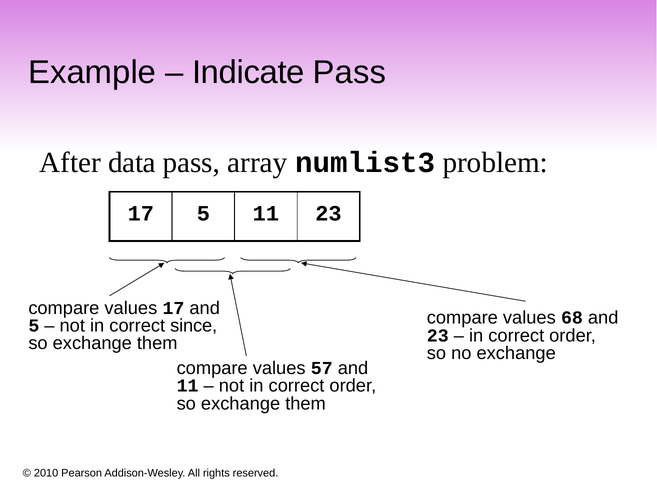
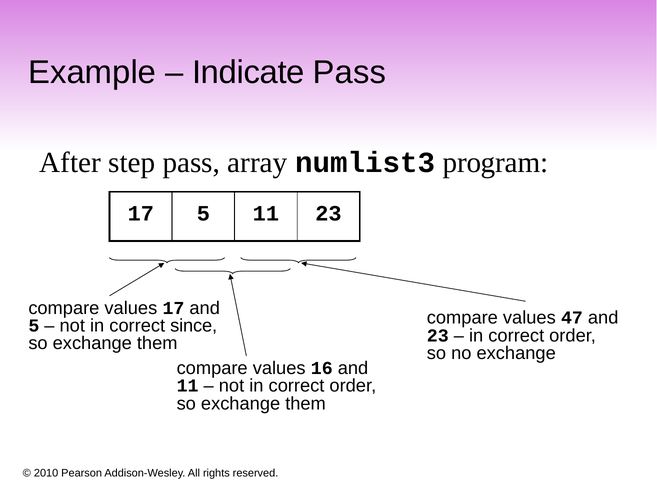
data: data -> step (132, 163)
problem: problem -> program (495, 163)
68: 68 -> 47 (572, 318)
57: 57 -> 16 (322, 368)
